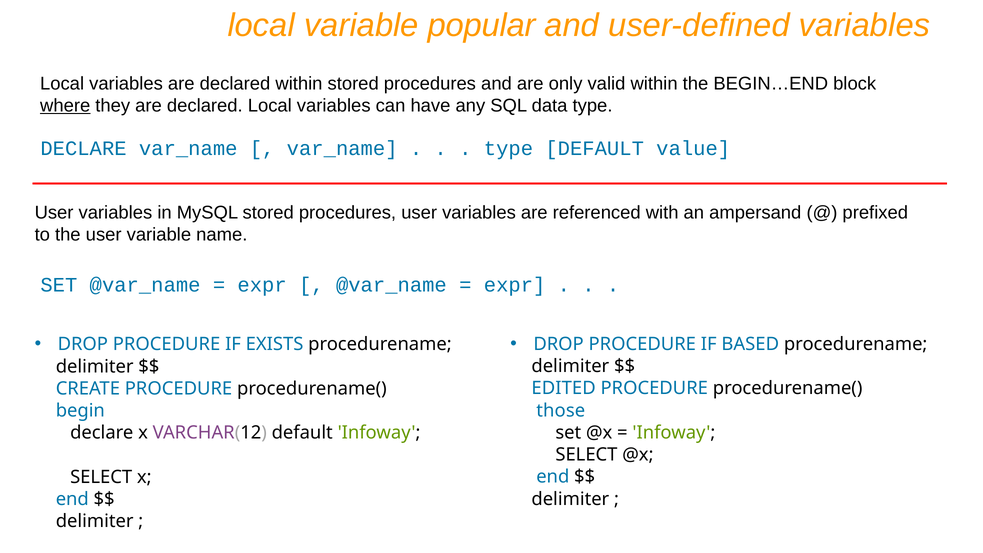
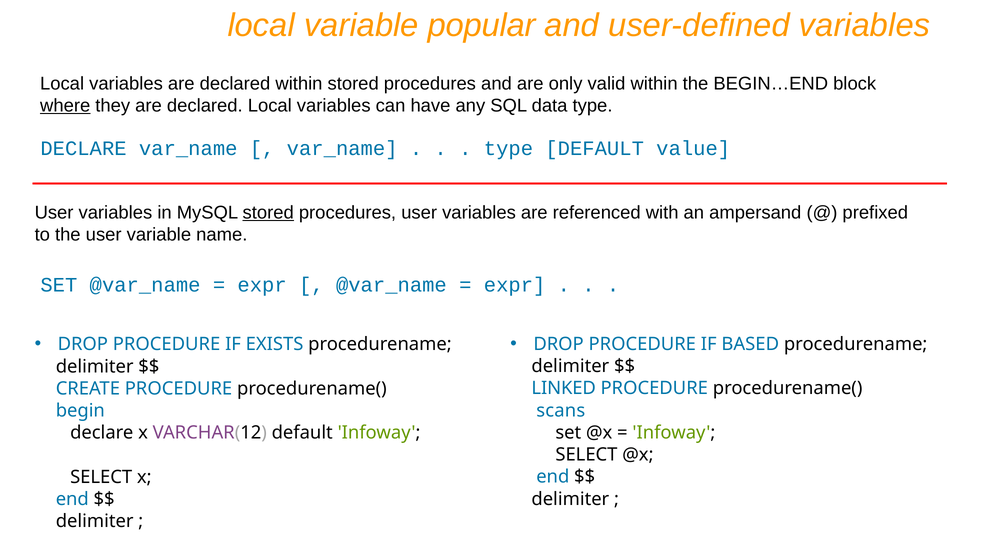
stored underline: none -> present (268, 213)
EDITED: EDITED -> LINKED (564, 388)
those: those -> scans (561, 410)
